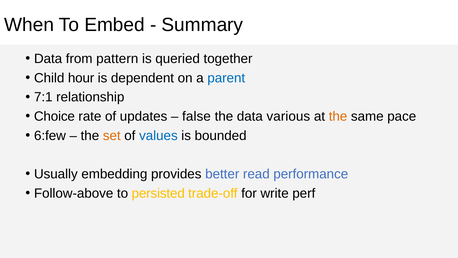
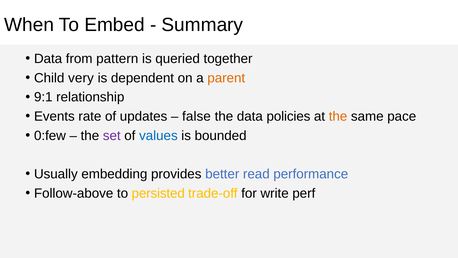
hour: hour -> very (81, 78)
parent colour: blue -> orange (226, 78)
7:1: 7:1 -> 9:1 (43, 97)
Choice: Choice -> Events (54, 116)
various: various -> policies (288, 116)
6:few: 6:few -> 0:few (50, 135)
set colour: orange -> purple (112, 135)
